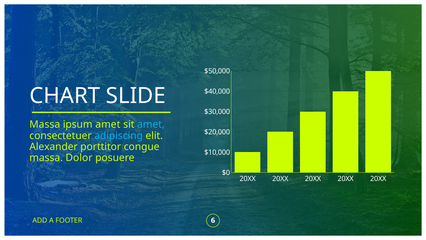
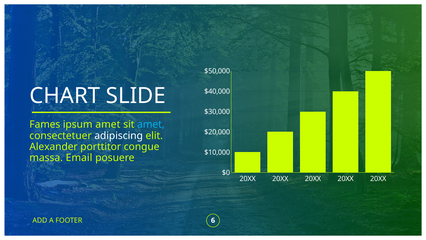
Massa: Massa -> Fames (45, 124)
adipiscing colour: light blue -> white (119, 135)
Dolor: Dolor -> Email (79, 157)
